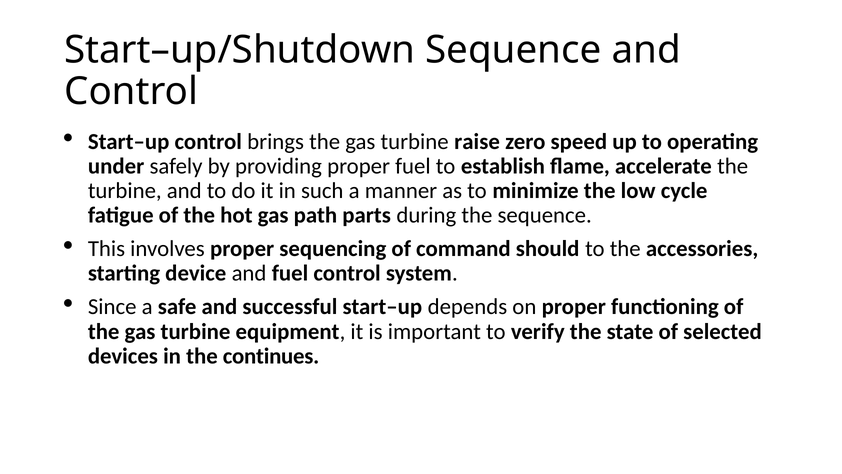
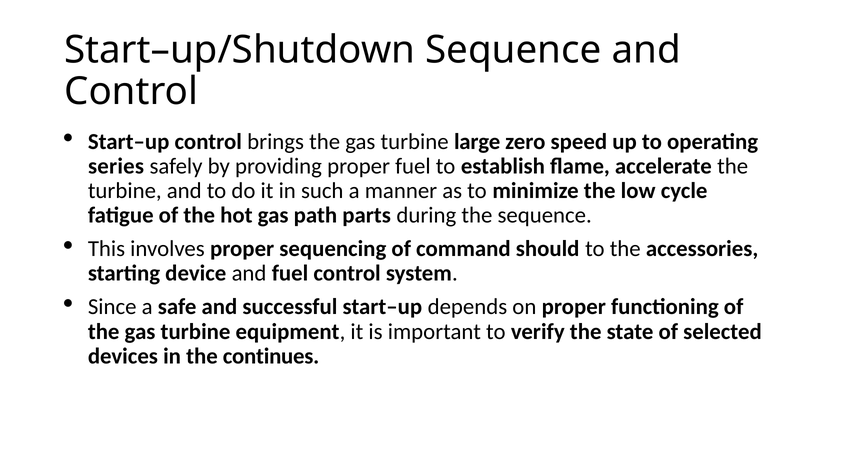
raise: raise -> large (477, 141)
under: under -> series (116, 166)
